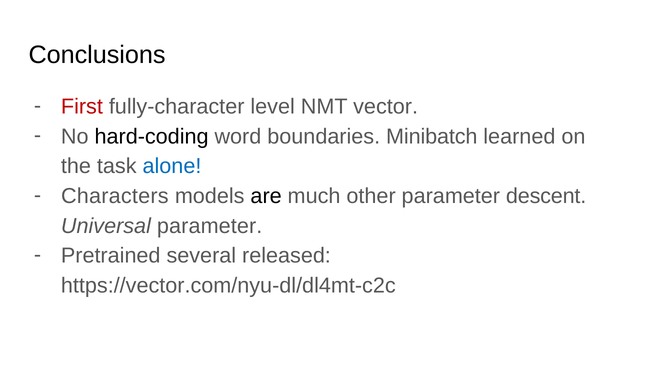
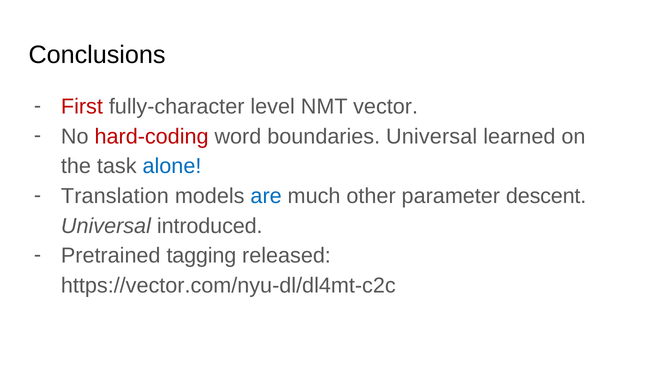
hard-coding colour: black -> red (152, 136)
boundaries Minibatch: Minibatch -> Universal (432, 136)
Characters: Characters -> Translation (115, 196)
are colour: black -> blue (266, 196)
Universal parameter: parameter -> introduced (210, 226)
several: several -> tagging (201, 255)
